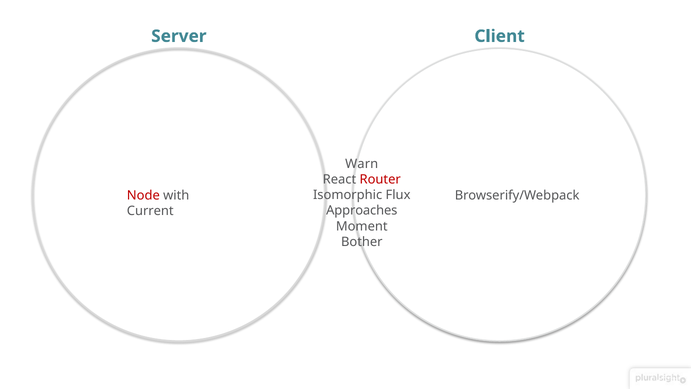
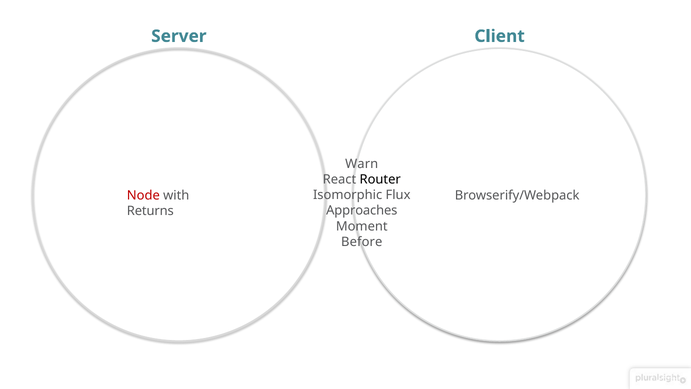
Router colour: red -> black (380, 179)
Current: Current -> Returns (150, 211)
Bother: Bother -> Before (362, 242)
